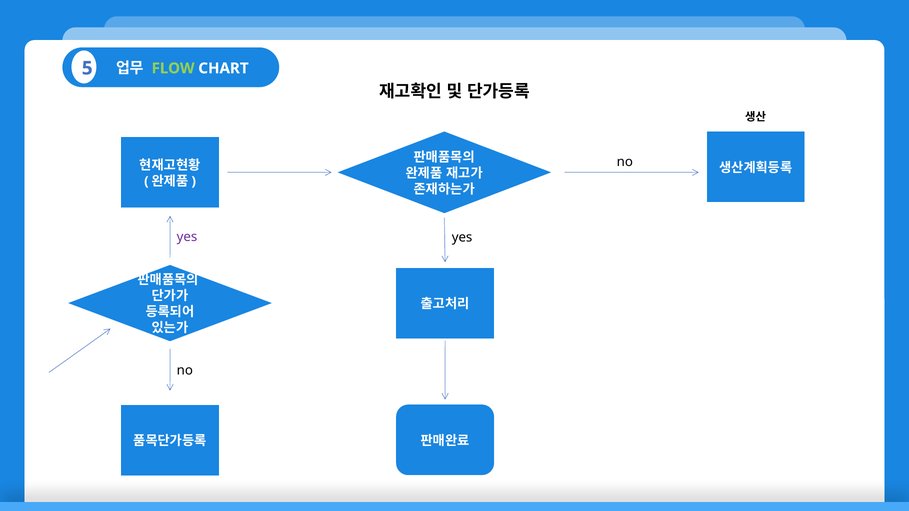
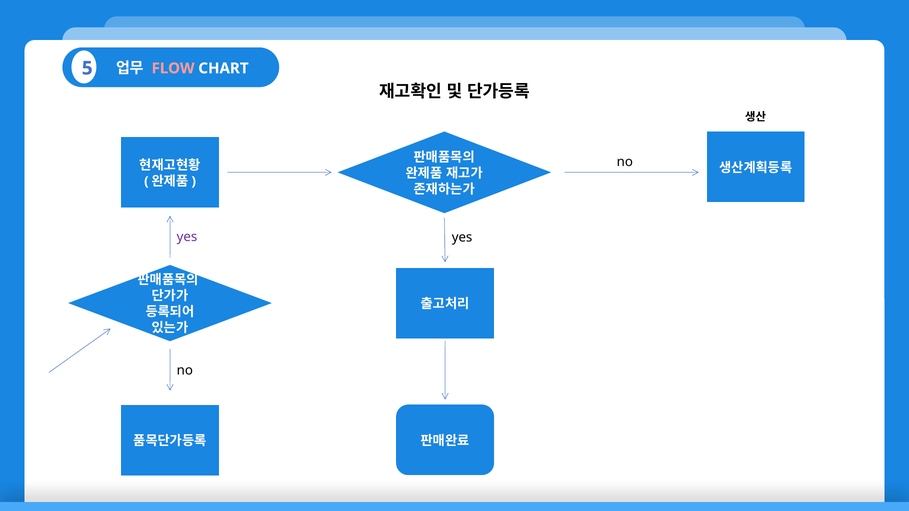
FLOW colour: light green -> pink (173, 68)
